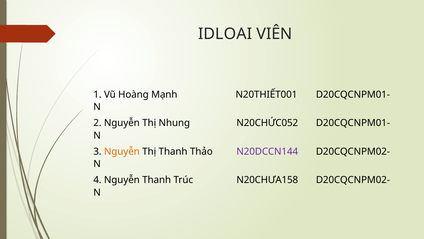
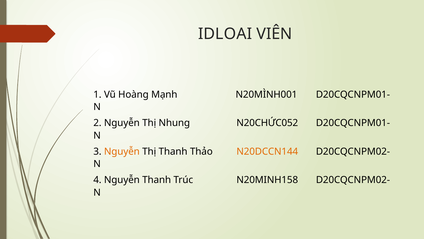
N20THIẾT001: N20THIẾT001 -> N20MÌNH001 (266, 94)
N20DCCN144 colour: purple -> orange (267, 151)
N20CHƯA158: N20CHƯA158 -> N20MINH158 (267, 180)
